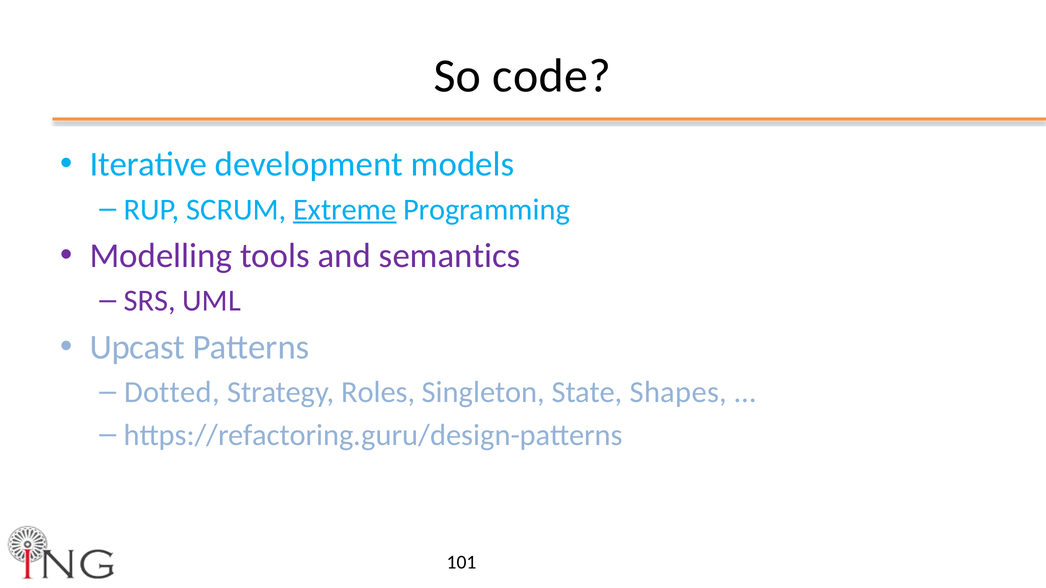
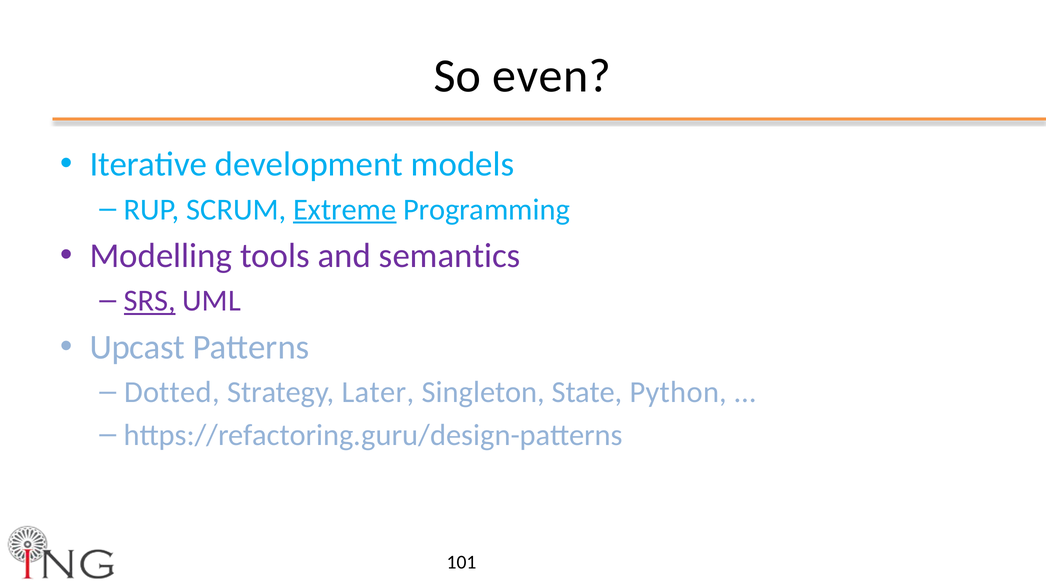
code: code -> even (552, 76)
SRS underline: none -> present (150, 301)
Roles: Roles -> Later (378, 393)
Shapes: Shapes -> Python (678, 393)
